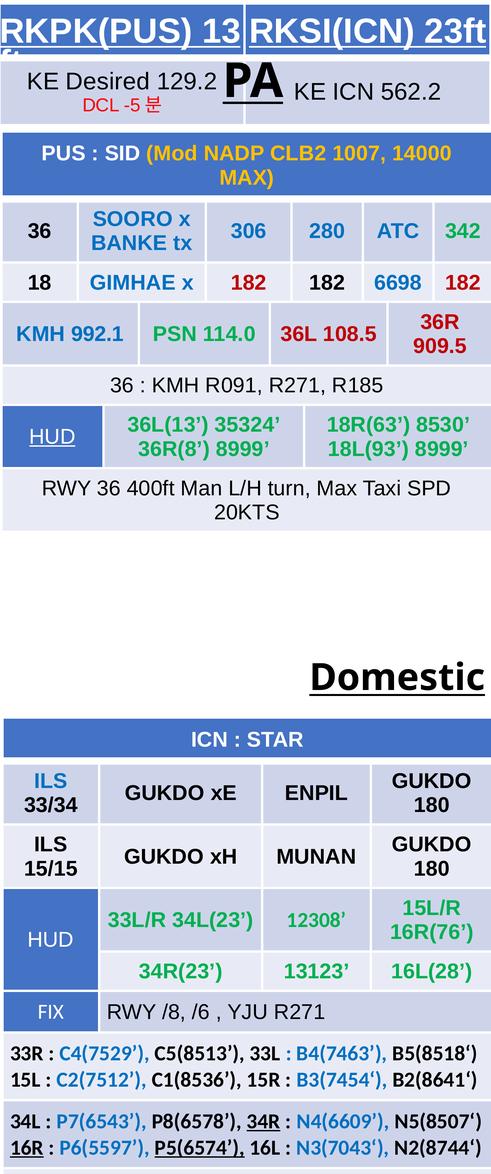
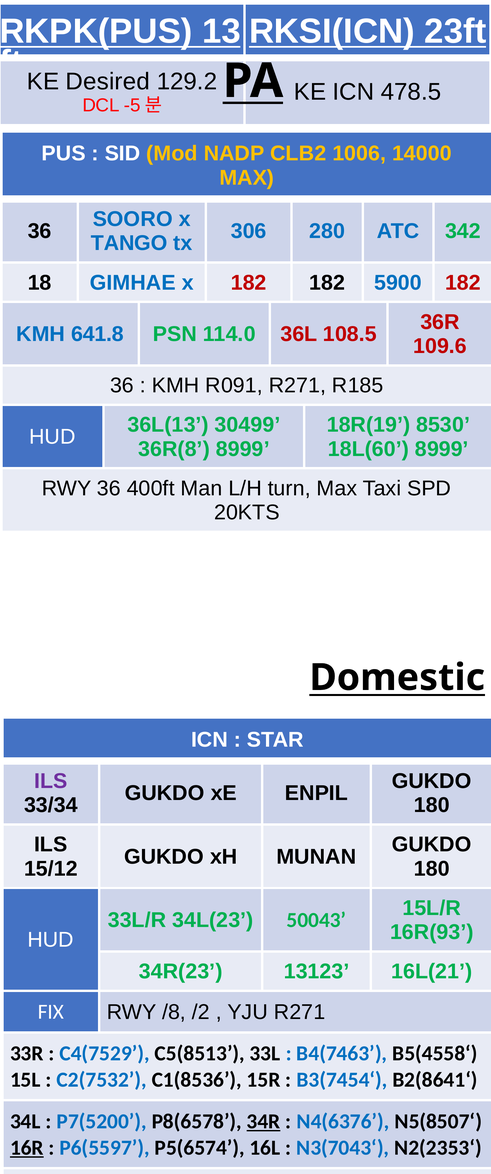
562.2: 562.2 -> 478.5 (411, 92)
1007: 1007 -> 1006 (359, 154)
BANKE: BANKE -> TANGO (129, 243)
6698: 6698 -> 5900 (398, 283)
992.1: 992.1 -> 641.8 (97, 334)
909.5: 909.5 -> 109.6 (440, 346)
35324: 35324 -> 30499 (247, 425)
18R(63: 18R(63 -> 18R(19 (368, 425)
HUD underline: present -> none (52, 437)
18L(93: 18L(93 -> 18L(60 (368, 449)
ILS colour: blue -> purple (51, 782)
15/15: 15/15 -> 15/12 (51, 869)
12308: 12308 -> 50043 (316, 921)
16R(76: 16R(76 -> 16R(93 (432, 933)
16L(28: 16L(28 -> 16L(21 (432, 972)
/6: /6 -> /2 (201, 1013)
B5(8518‘: B5(8518‘ -> B5(4558‘ (435, 1054)
C2(7512: C2(7512 -> C2(7532 (102, 1081)
P7(6543: P7(6543 -> P7(5200 (102, 1122)
N4(6609: N4(6609 -> N4(6376 (343, 1122)
P5(6574 underline: present -> none (200, 1148)
N2(8744‘: N2(8744‘ -> N2(2353‘ (438, 1148)
